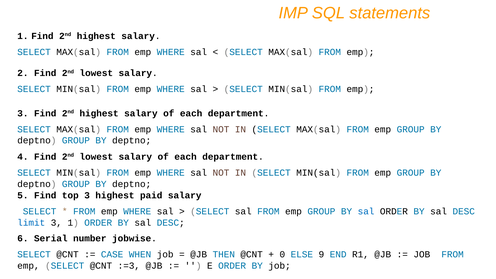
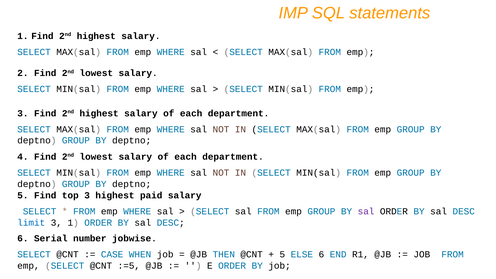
sal colour: blue -> purple (366, 211)
0: 0 -> 5 (282, 254)
ELSE 9: 9 -> 6 (321, 254)
:=3: :=3 -> :=5 (129, 266)
